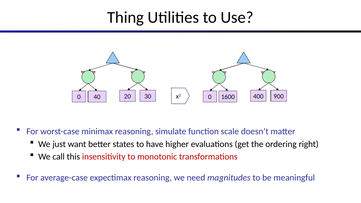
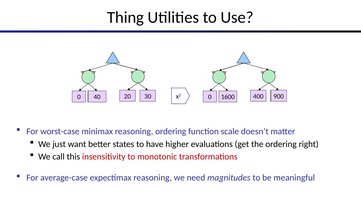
reasoning simulate: simulate -> ordering (171, 131)
